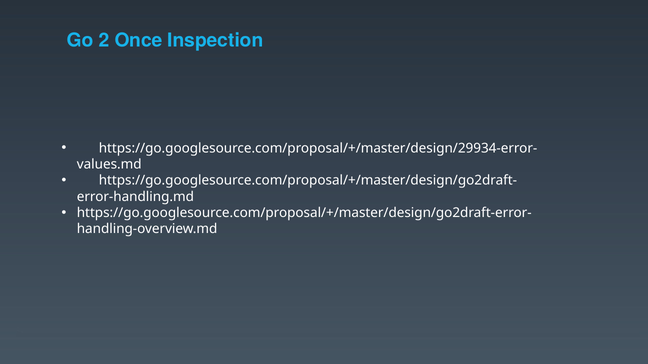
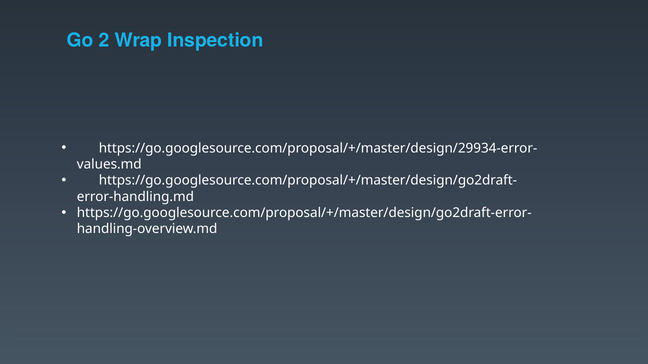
Once: Once -> Wrap (138, 40)
